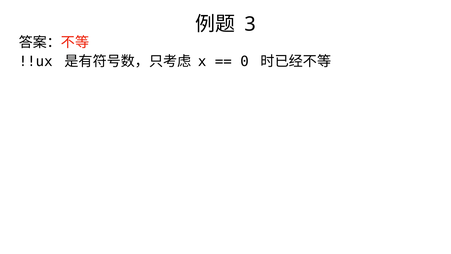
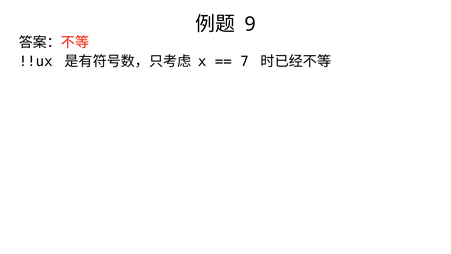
3: 3 -> 9 (250, 24)
0: 0 -> 7 (245, 61)
